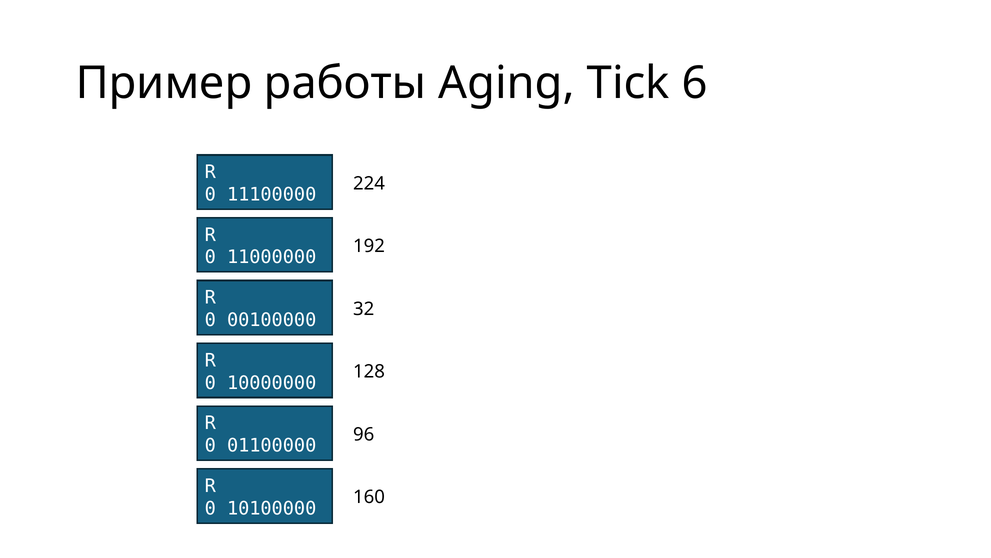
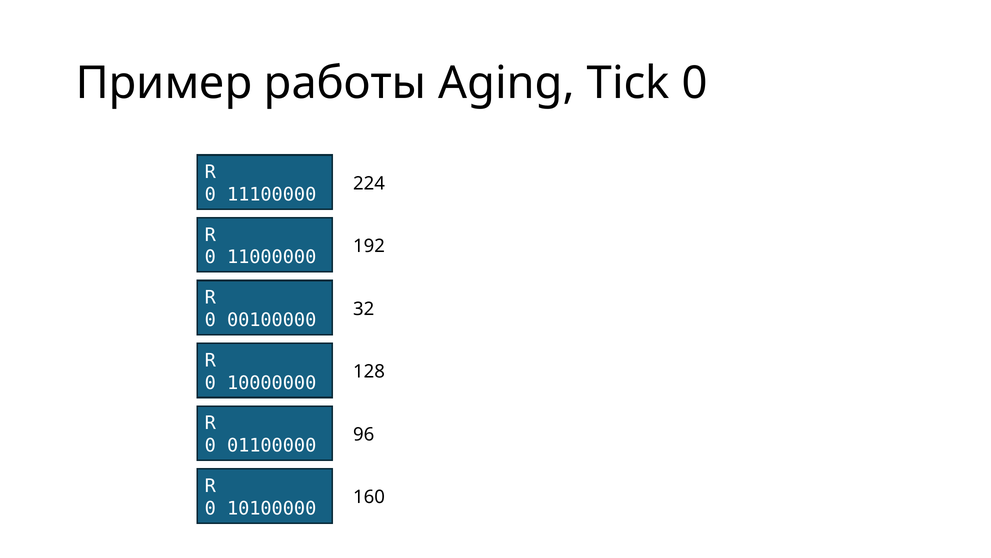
Tick 6: 6 -> 0 (695, 83)
